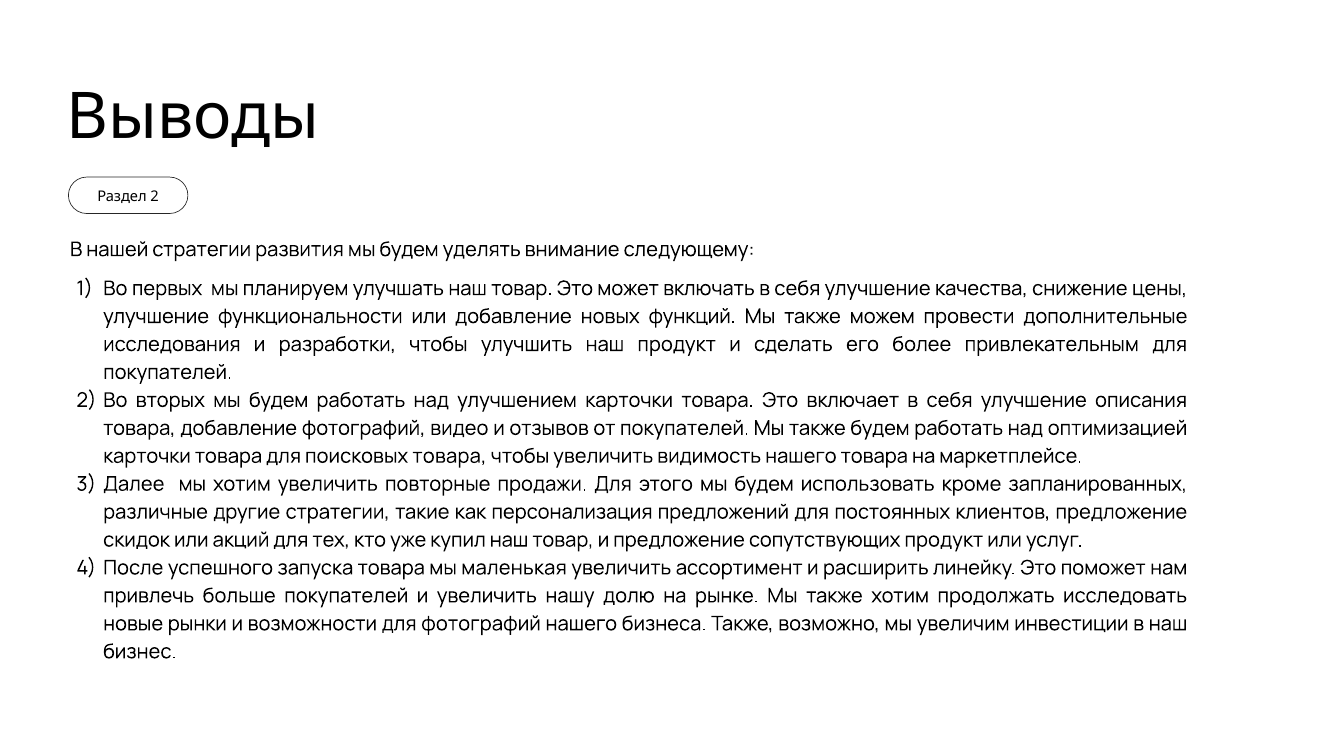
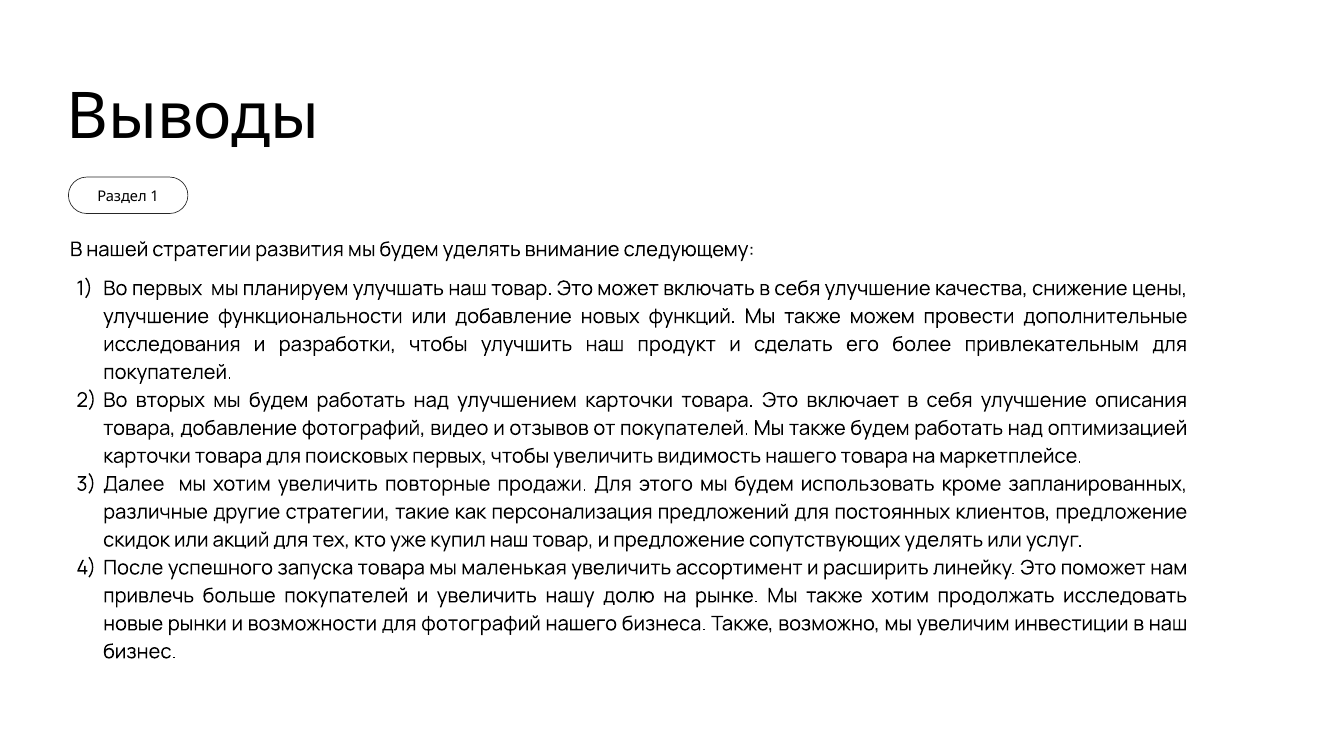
Раздел 2: 2 -> 1 (155, 196)
поисковых товара: товара -> первых (450, 456)
сопутствующих продукт: продукт -> уделять (944, 540)
